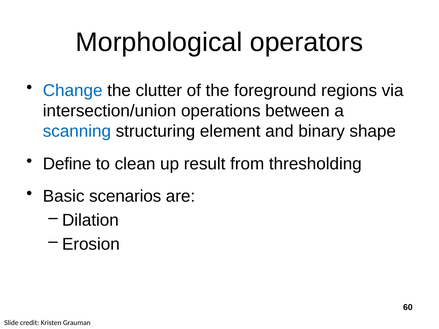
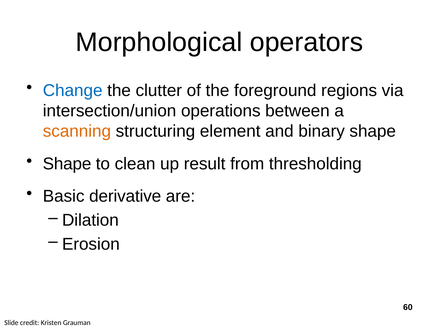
scanning colour: blue -> orange (77, 131)
Define: Define -> Shape (67, 164)
scenarios: scenarios -> derivative (125, 196)
